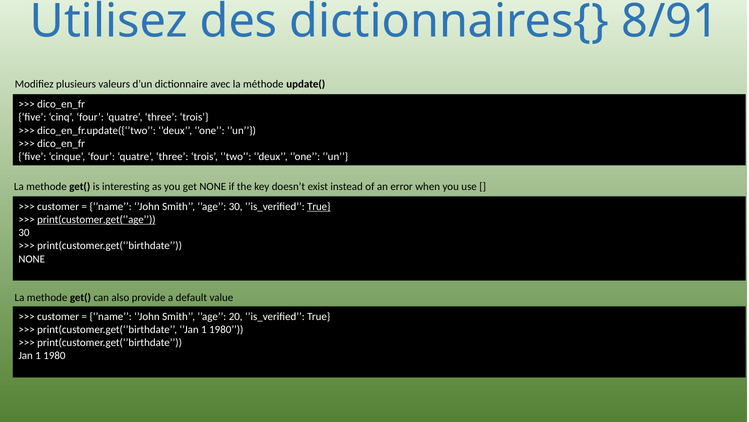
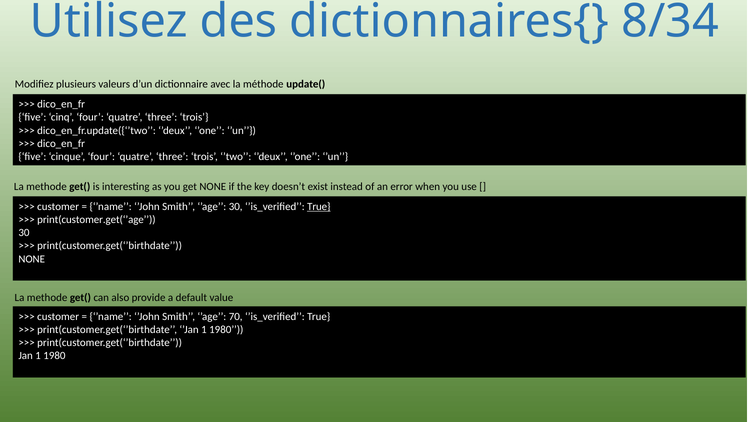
8/91: 8/91 -> 8/34 (670, 21)
print(customer.get(‘’age underline: present -> none (96, 219)
20: 20 -> 70 (236, 316)
